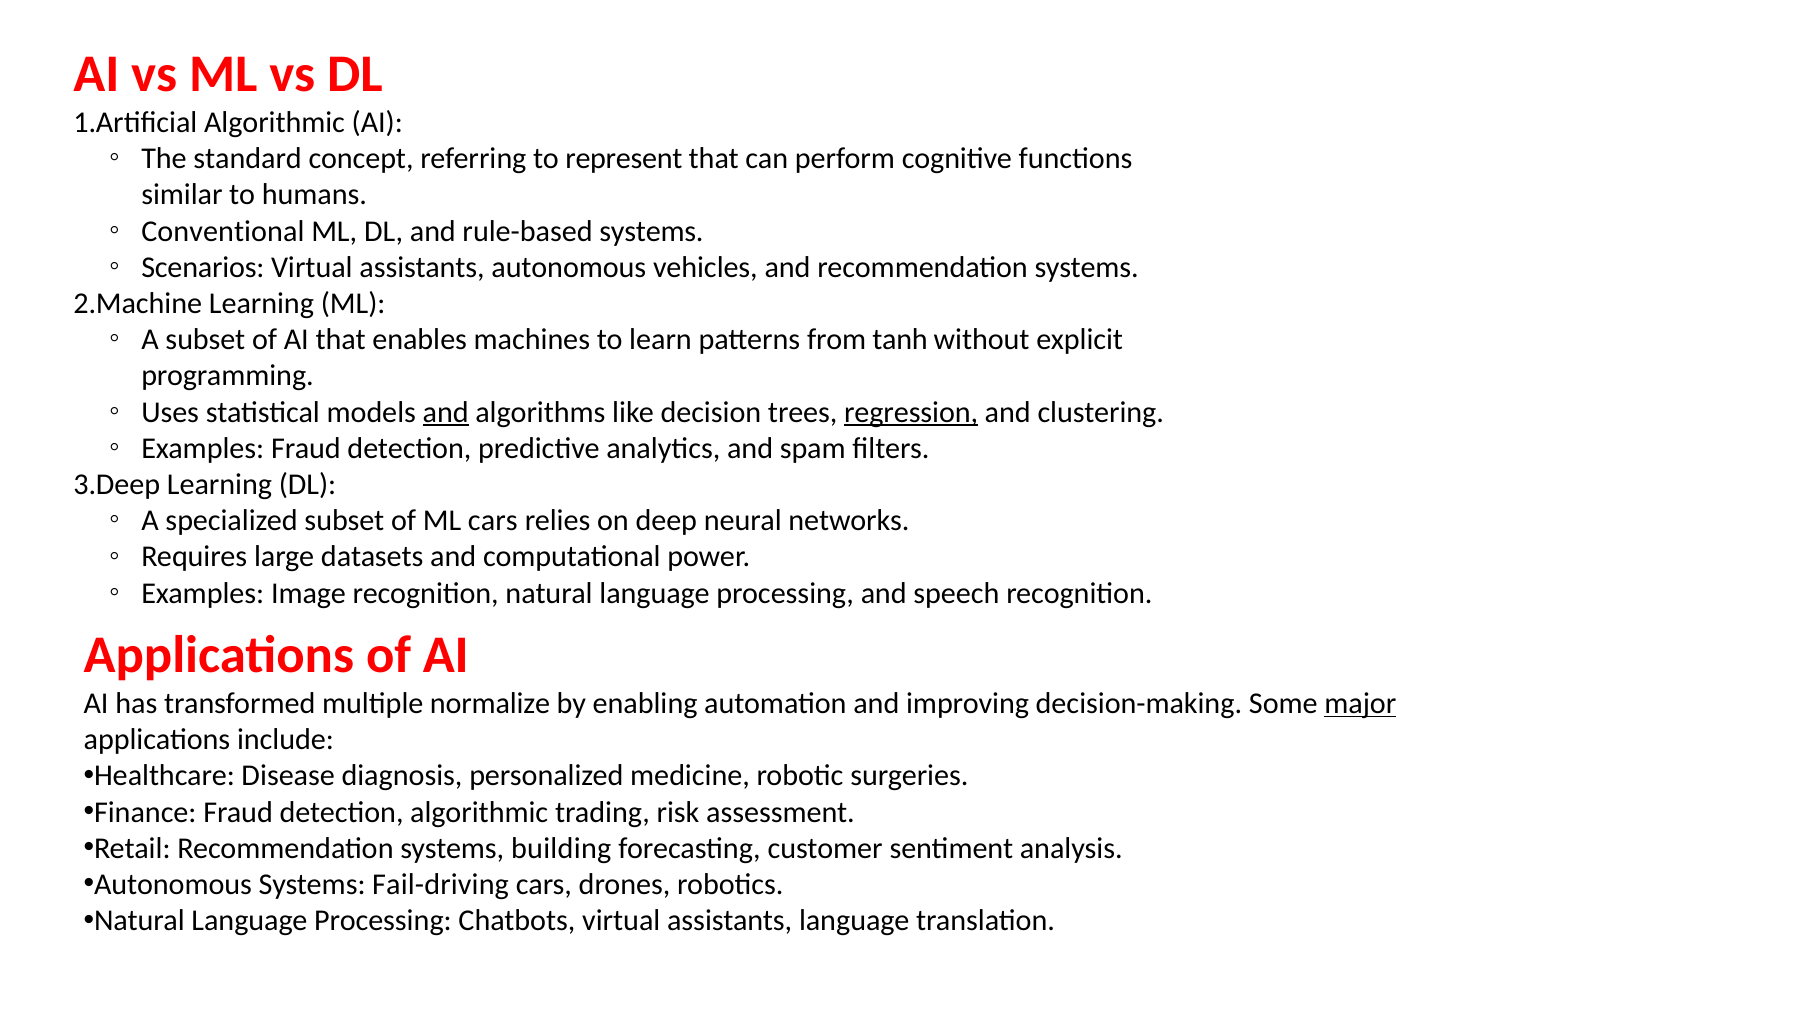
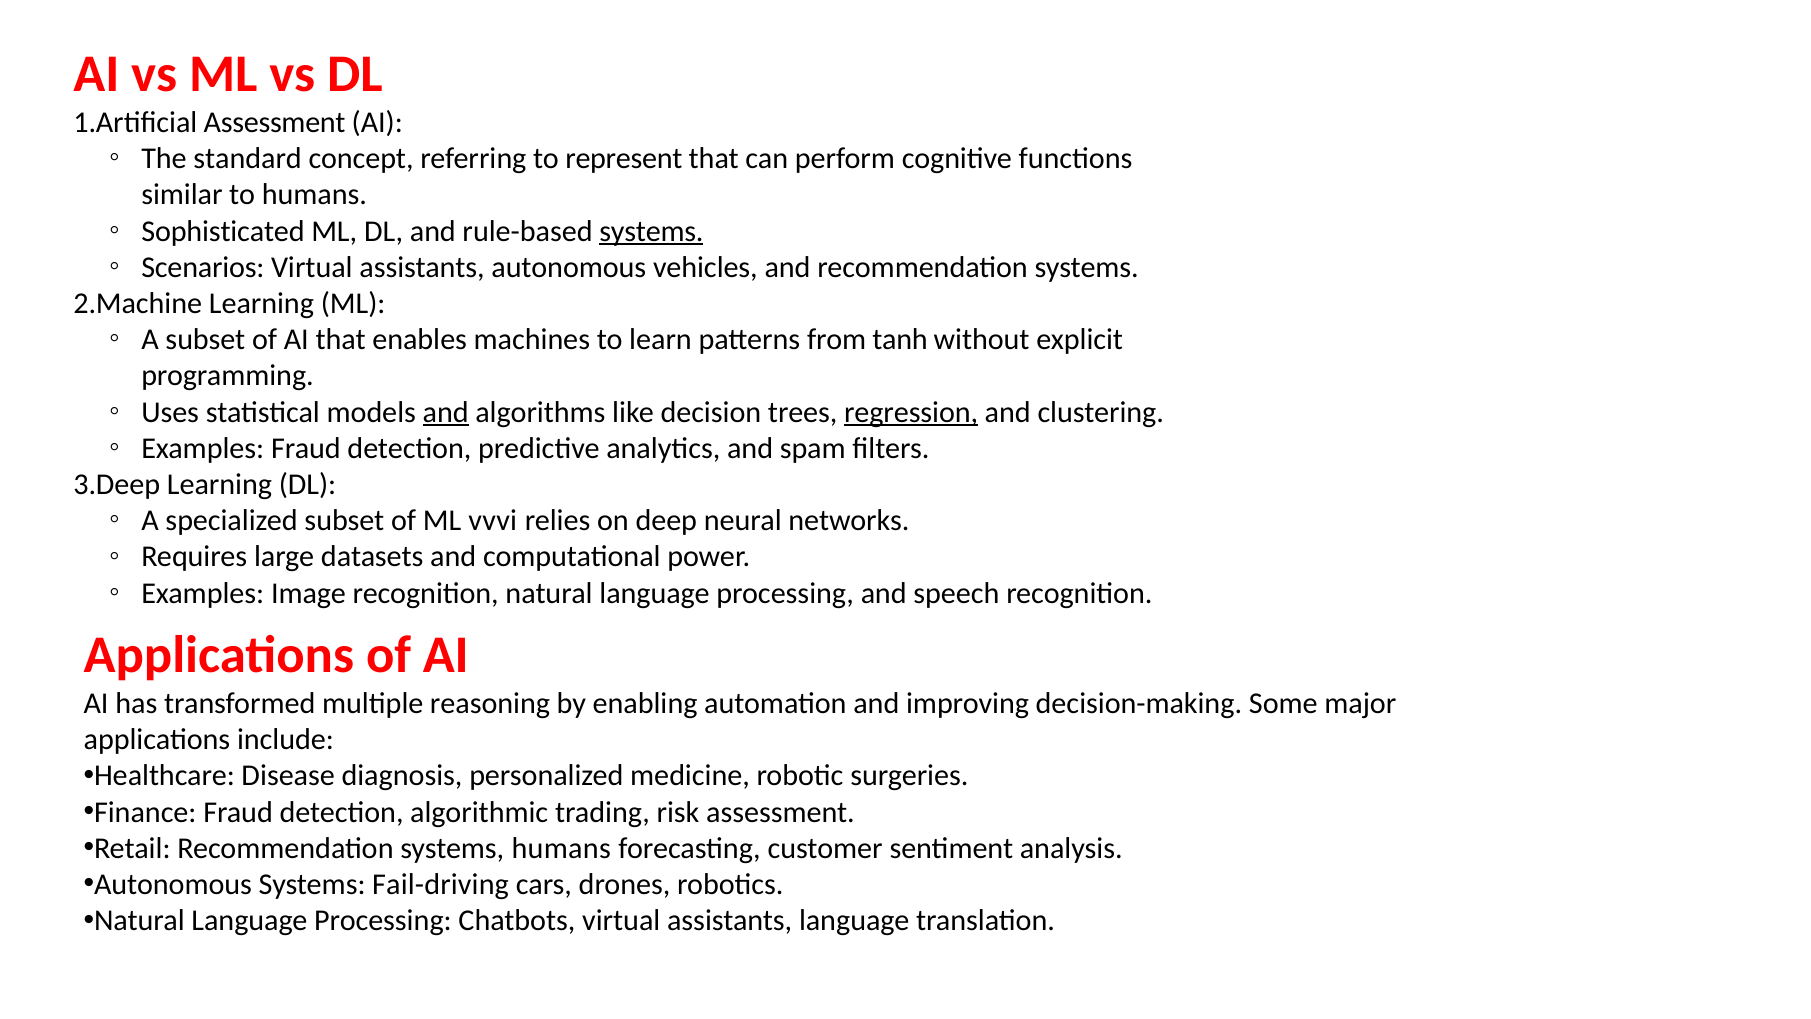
Algorithmic: Algorithmic -> Assessment (275, 122)
Conventional: Conventional -> Sophisticated (223, 231)
systems underline: none -> present (651, 231)
ML cars: cars -> vvvi (493, 521)
normalize: normalize -> reasoning (490, 703)
major underline: present -> none (1360, 703)
systems building: building -> humans (561, 848)
